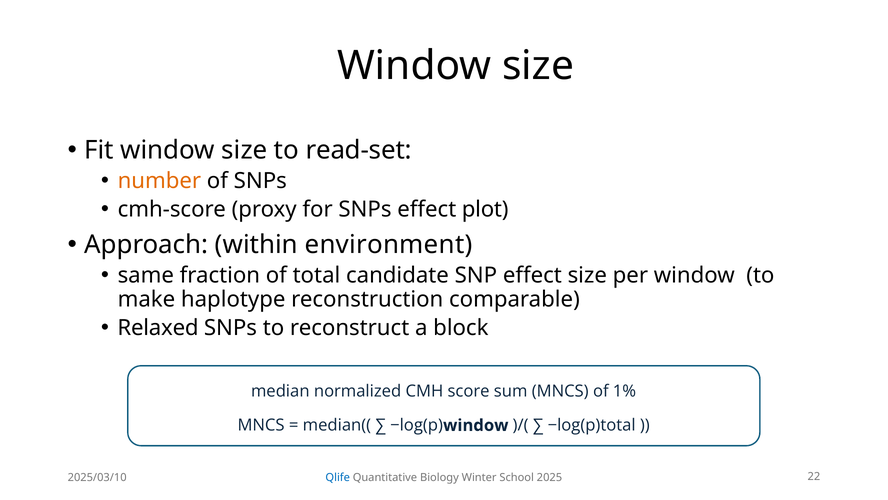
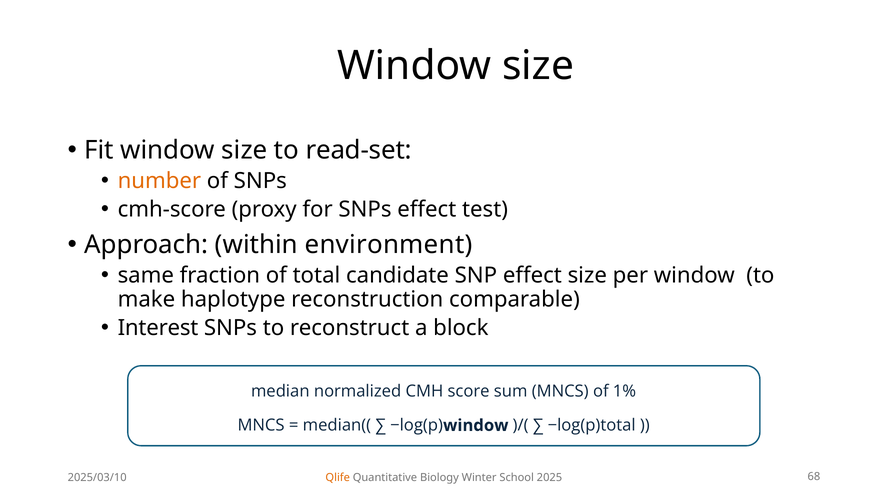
plot: plot -> test (485, 209)
Relaxed: Relaxed -> Interest (158, 328)
Qlife colour: blue -> orange (338, 477)
22: 22 -> 68 (814, 476)
